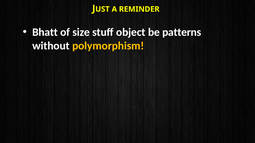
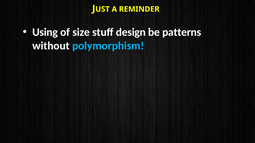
Bhatt: Bhatt -> Using (45, 32)
object: object -> design (131, 32)
polymorphism colour: yellow -> light blue (108, 46)
